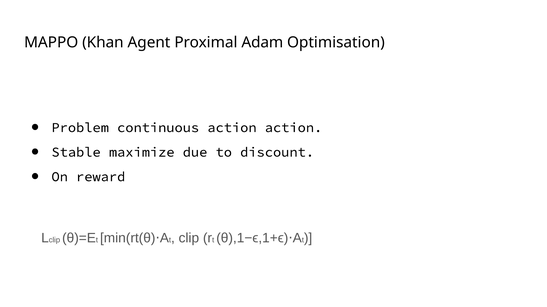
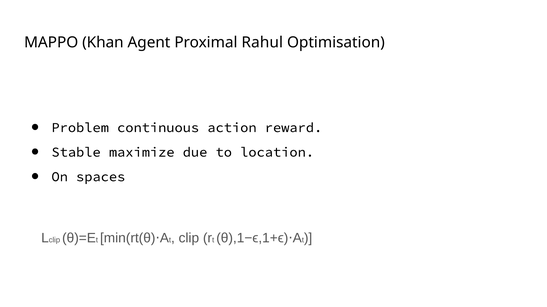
Adam: Adam -> Rahul (262, 42)
action action: action -> reward (294, 128)
discount: discount -> location (277, 152)
reward: reward -> spaces (101, 177)
